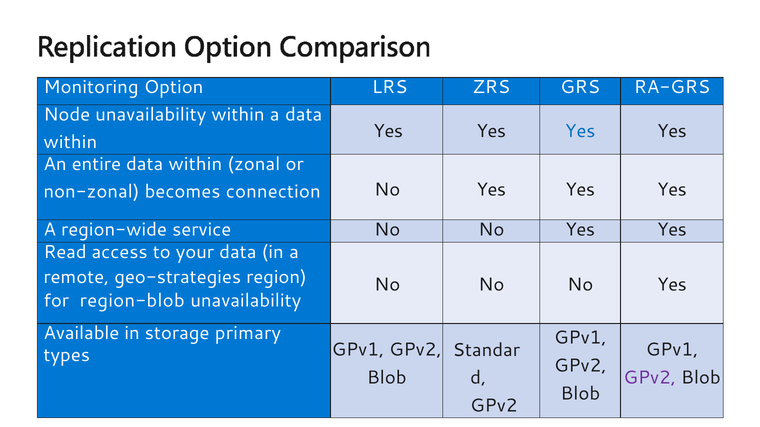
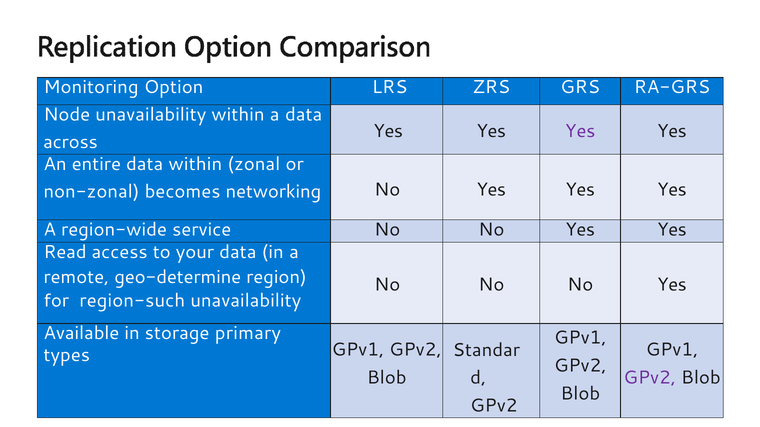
Yes colour: blue -> purple (580, 131)
within: within -> across (70, 143)
connection: connection -> networking (273, 192)
geo-strategies: geo-strategies -> geo-determine (178, 277)
region-blob: region-blob -> region-such (132, 301)
